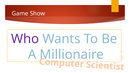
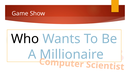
Who colour: purple -> black (25, 39)
